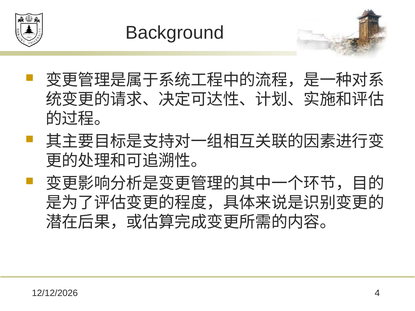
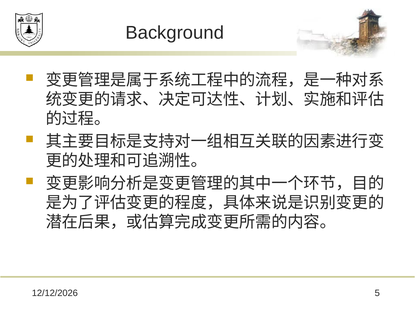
4: 4 -> 5 (377, 293)
